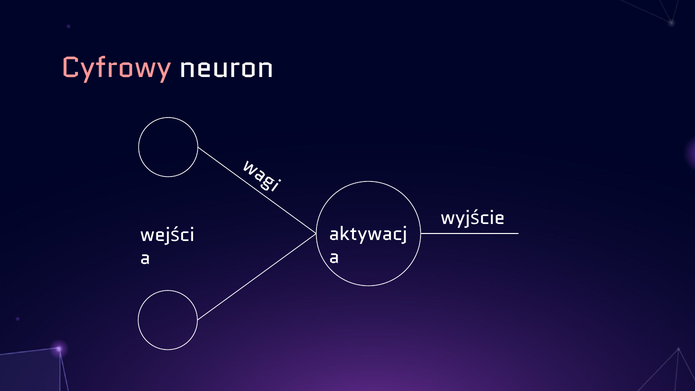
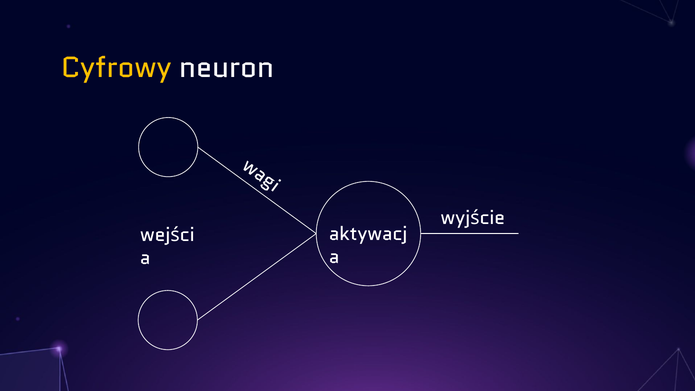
Cyfrowy colour: pink -> yellow (116, 68)
